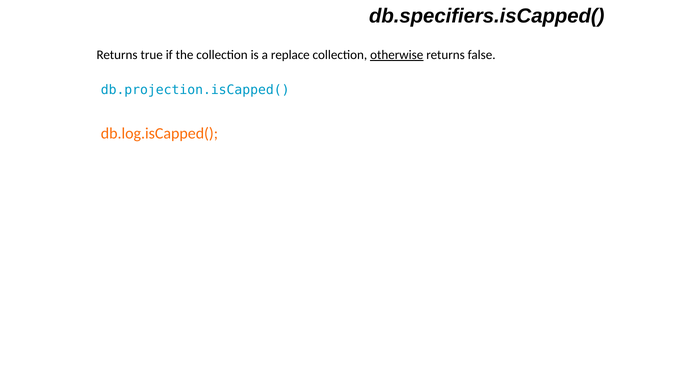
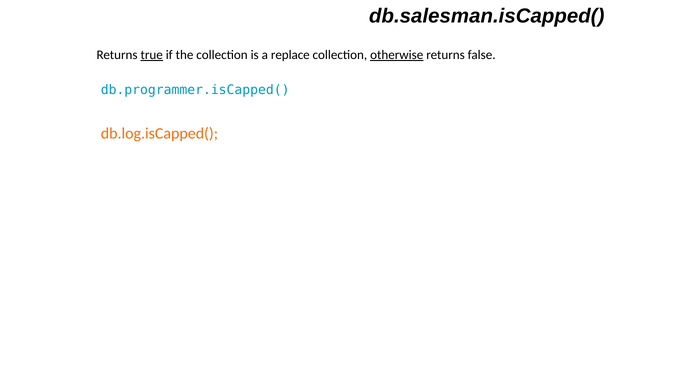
db.specifiers.isCapped(: db.specifiers.isCapped( -> db.salesman.isCapped( (487, 16)
true underline: none -> present (152, 55)
db.projection.isCapped(: db.projection.isCapped( -> db.programmer.isCapped( (195, 90)
